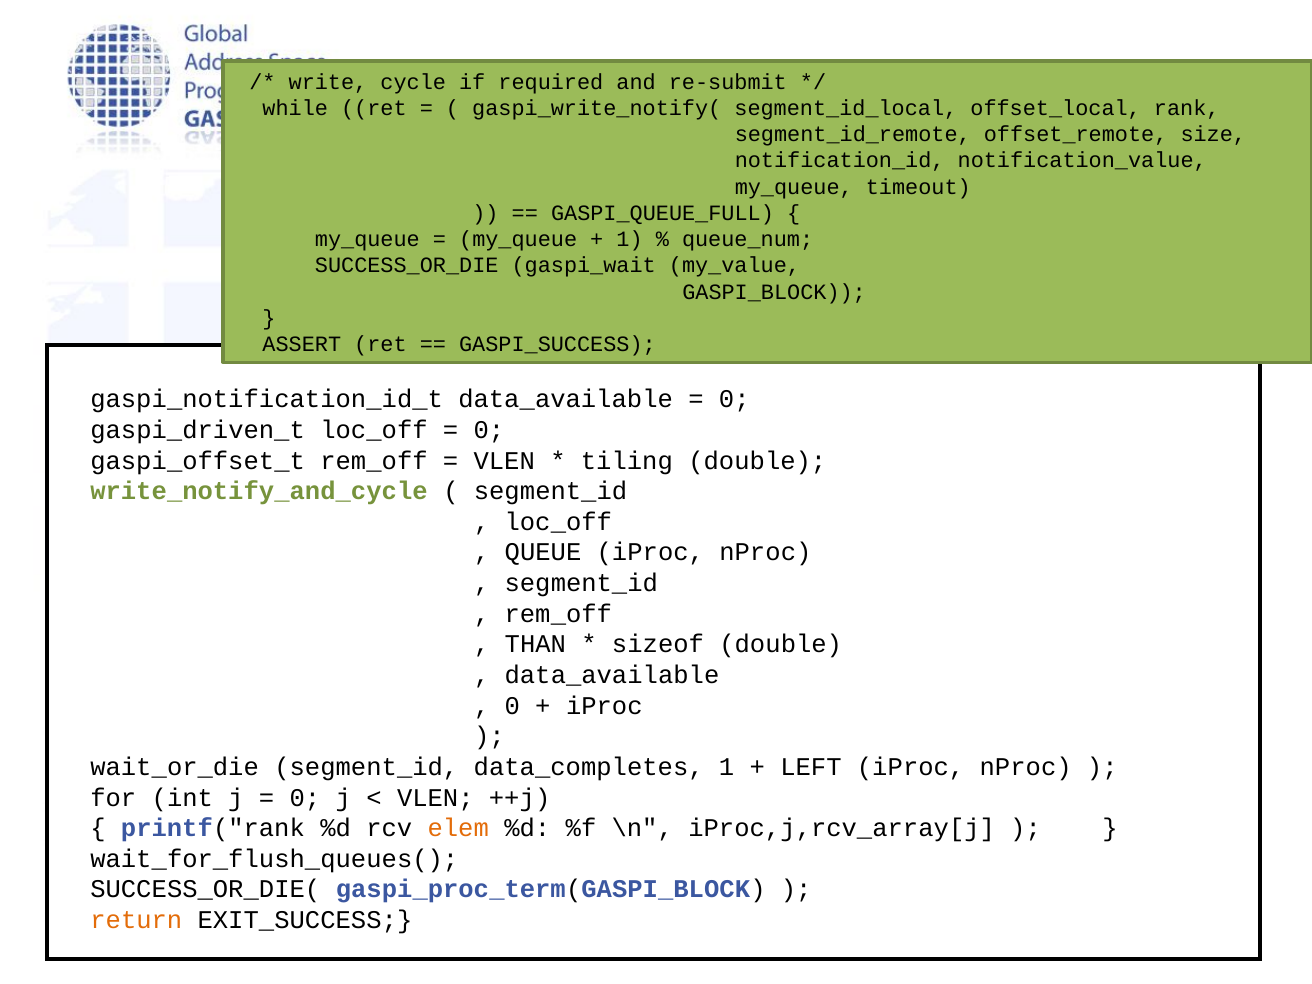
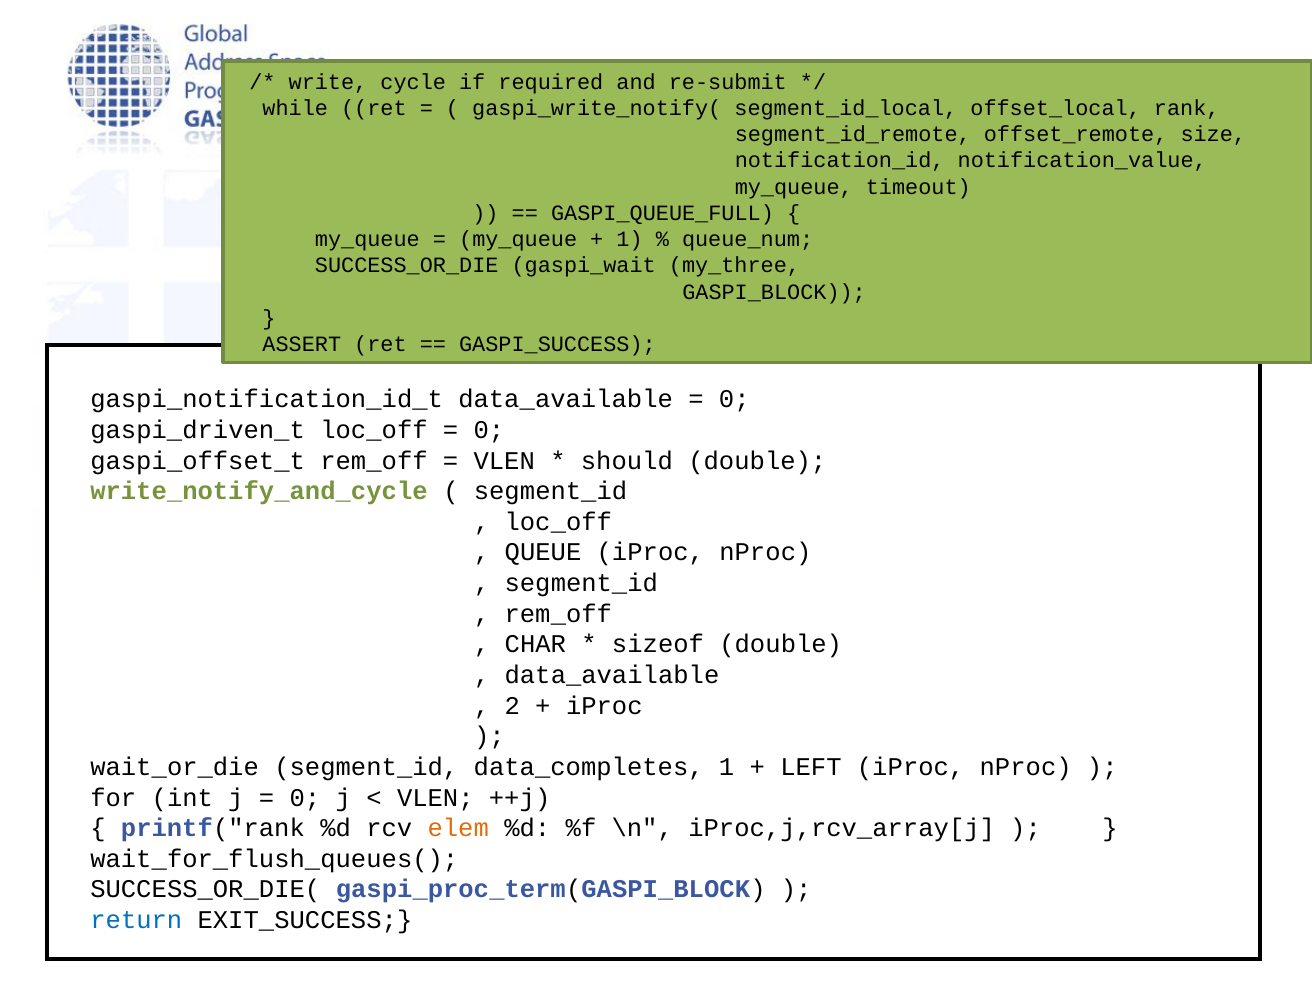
my_value: my_value -> my_three (734, 266)
tiling: tiling -> should (627, 461)
THAN: THAN -> CHAR (535, 644)
0: 0 -> 2 (512, 706)
return colour: orange -> blue (136, 920)
